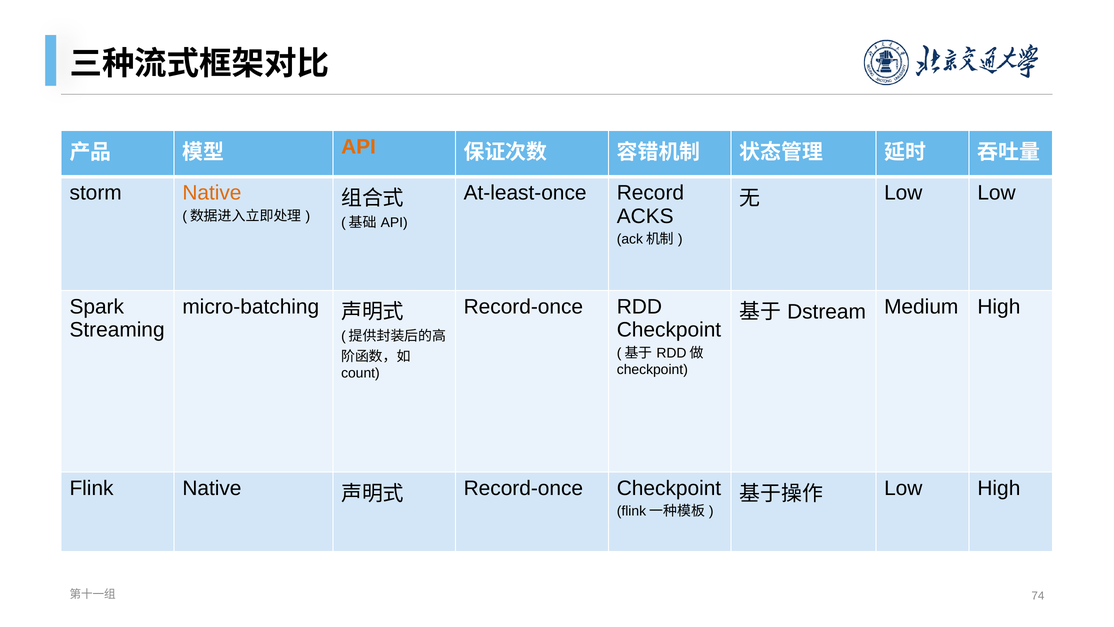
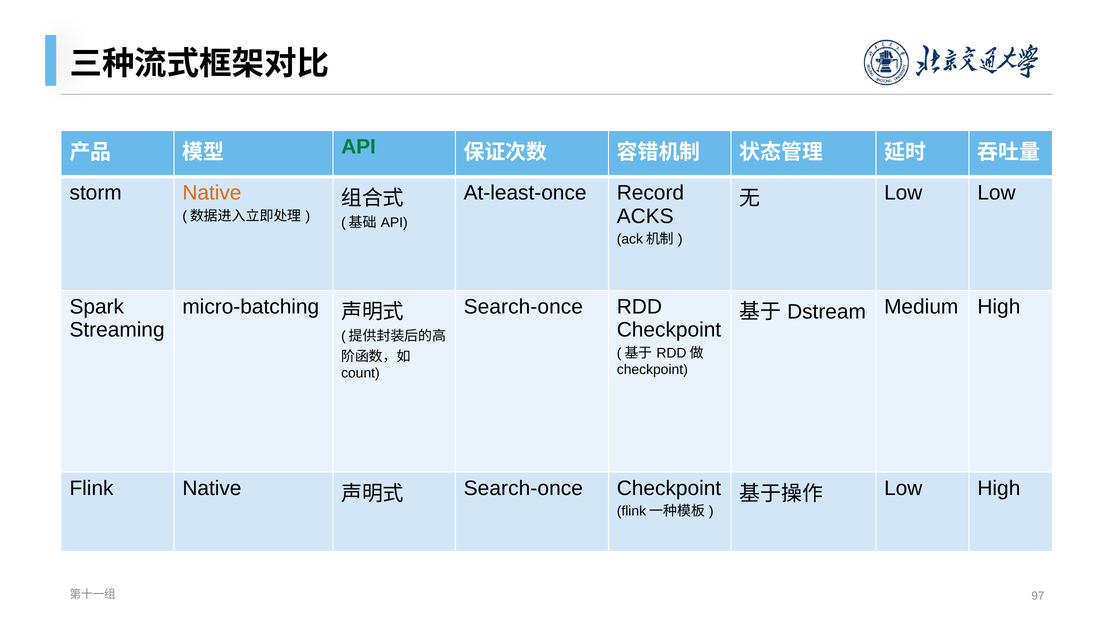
API colour: orange -> green (359, 147)
Record-once: Record-once -> Search-once (523, 306)
Record-once: Record-once -> Search-once (523, 488)
74: 74 -> 97 (1038, 595)
